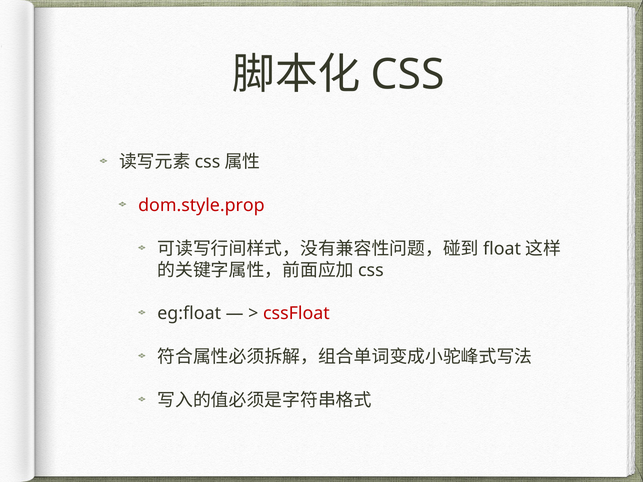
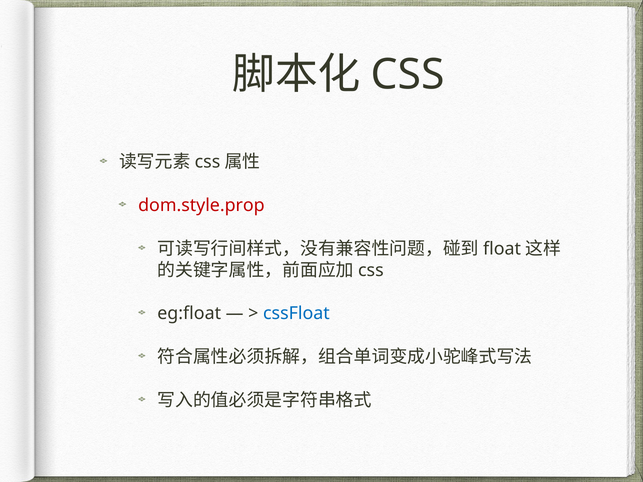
cssFloat colour: red -> blue (296, 314)
